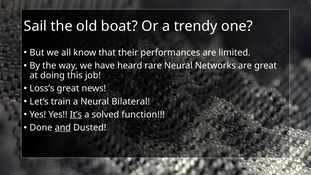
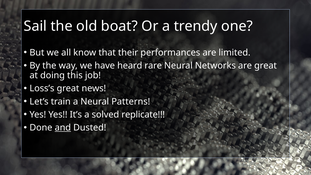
Bilateral: Bilateral -> Patterns (131, 101)
It’s underline: present -> none (76, 115)
function: function -> replicate (143, 115)
